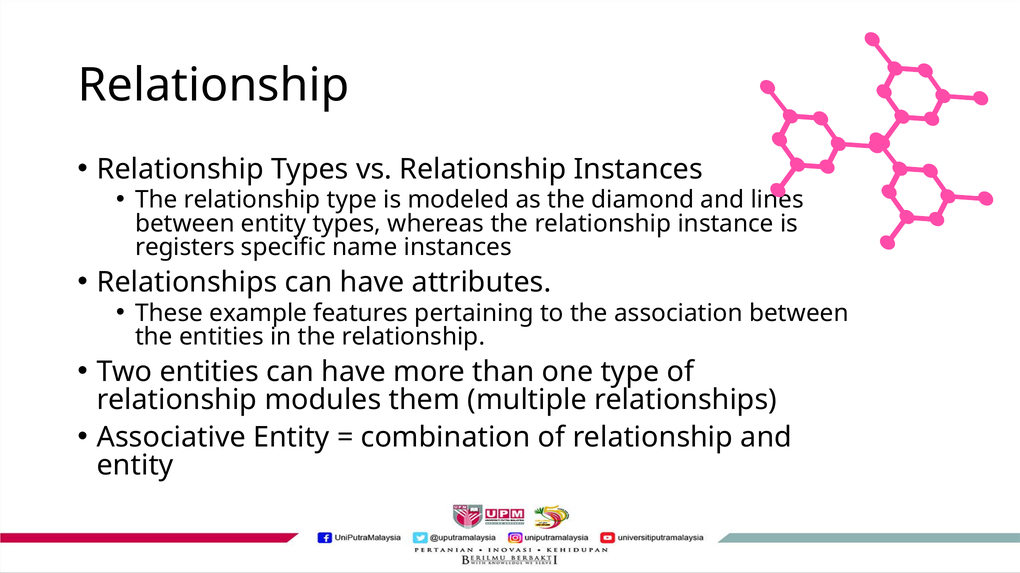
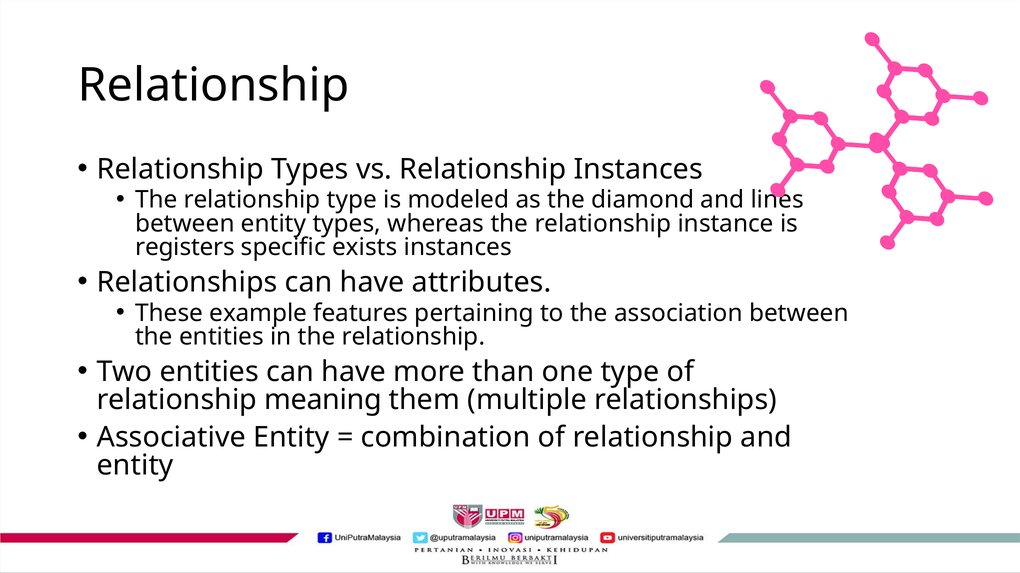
name: name -> exists (365, 248)
modules: modules -> meaning (323, 400)
